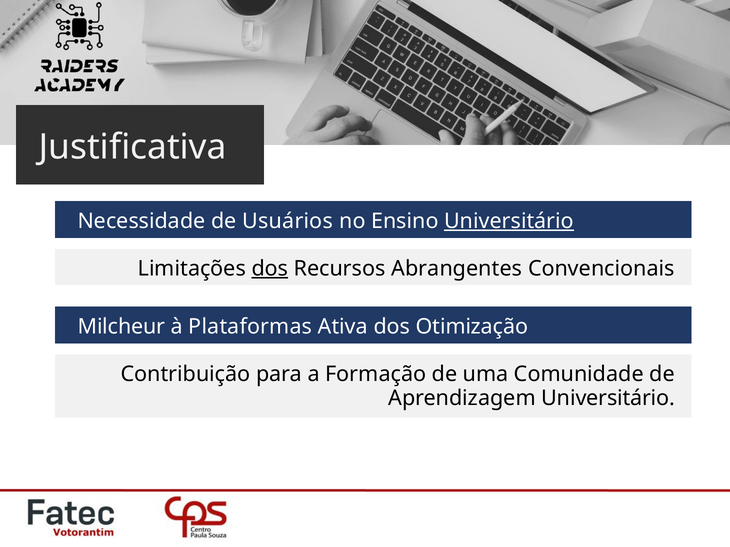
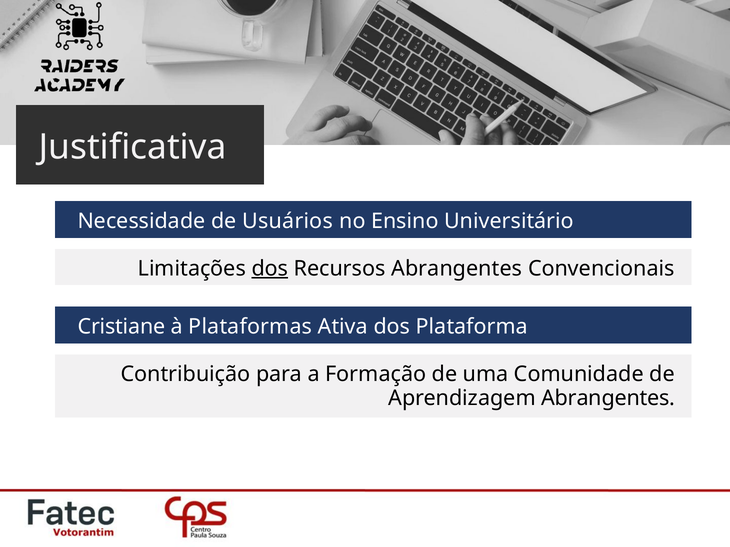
Universitário underline: present -> none (509, 221)
Milcheur: Milcheur -> Cristiane (121, 327)
Otimização: Otimização -> Plataforma (472, 327)
Aprendizagem Universitário: Universitário -> Abrangentes (608, 398)
